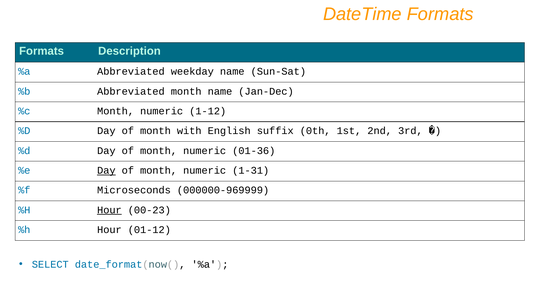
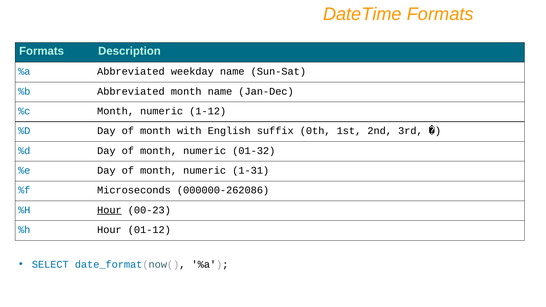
01-36: 01-36 -> 01-32 (254, 151)
Day underline: present -> none (106, 171)
000000-969999: 000000-969999 -> 000000-262086 (223, 190)
